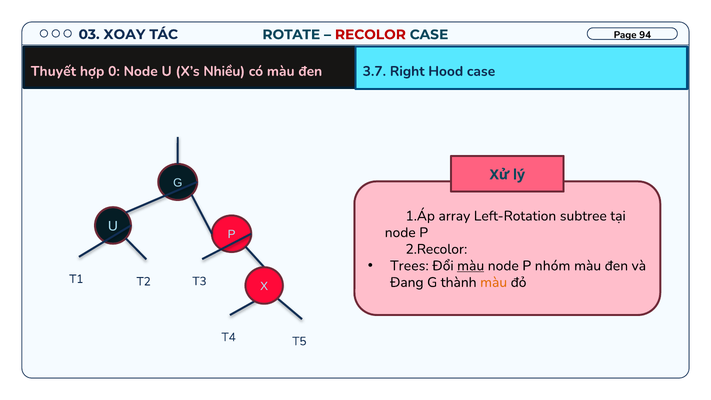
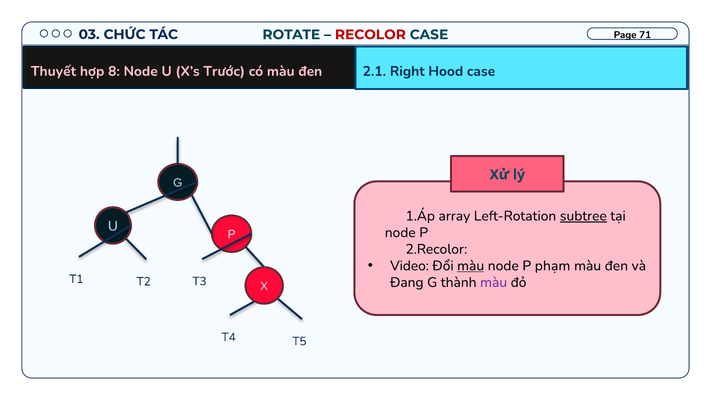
XOAY: XOAY -> CHỨC (125, 34)
94: 94 -> 71 (645, 35)
0: 0 -> 8 (114, 71)
Nhiều: Nhiều -> Trước (224, 71)
3.7: 3.7 -> 2.1 (374, 71)
subtree underline: none -> present (583, 216)
Trees: Trees -> Video (410, 266)
nhóm: nhóm -> phạm (553, 266)
màu colour: orange -> purple (494, 282)
